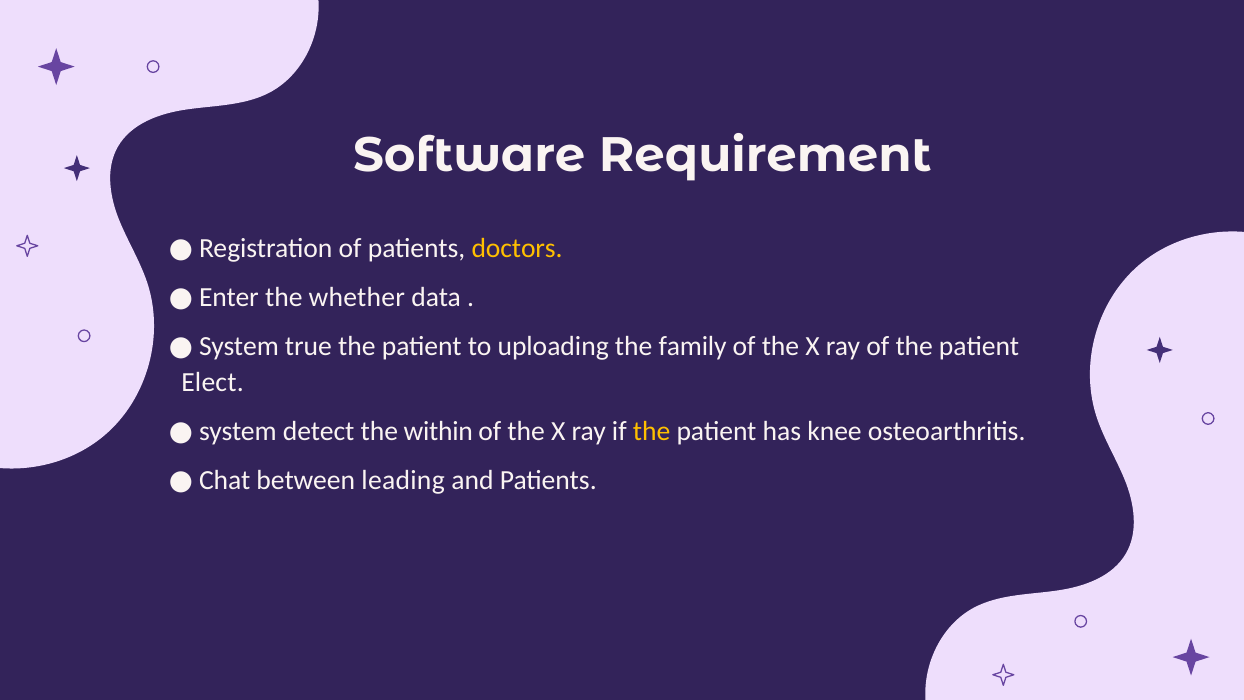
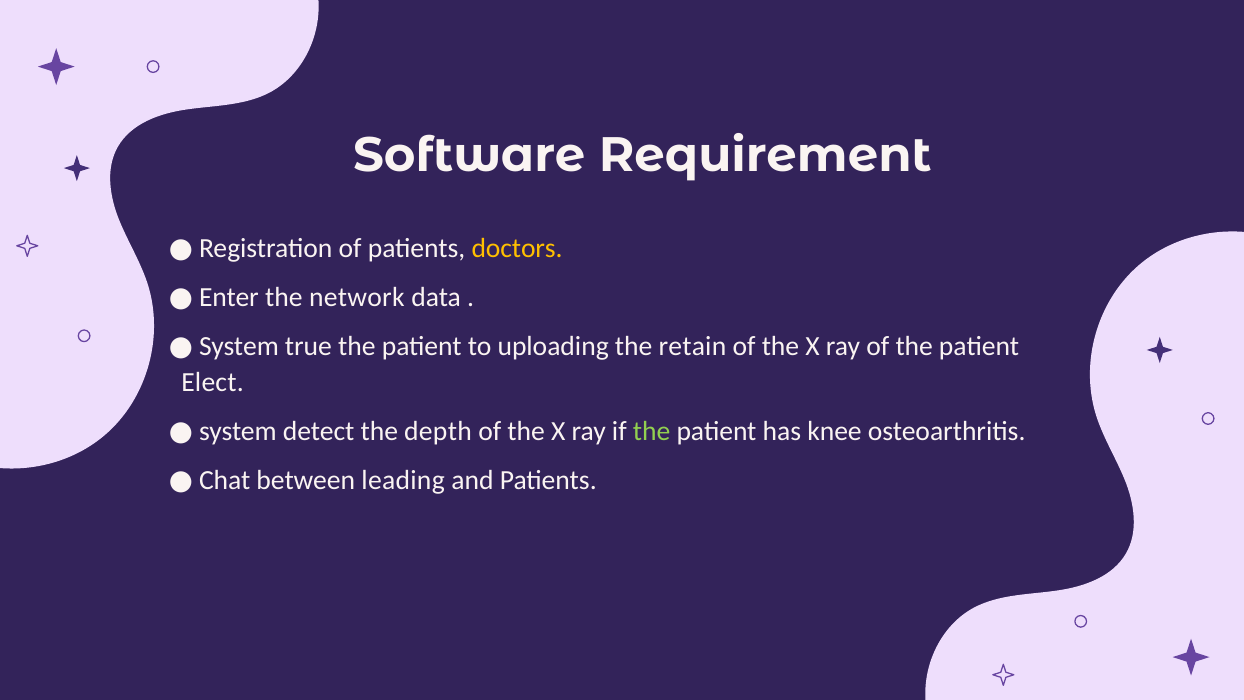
whether: whether -> network (357, 297)
family: family -> retain (692, 346)
within: within -> depth (438, 431)
the colour: yellow -> light green (652, 431)
